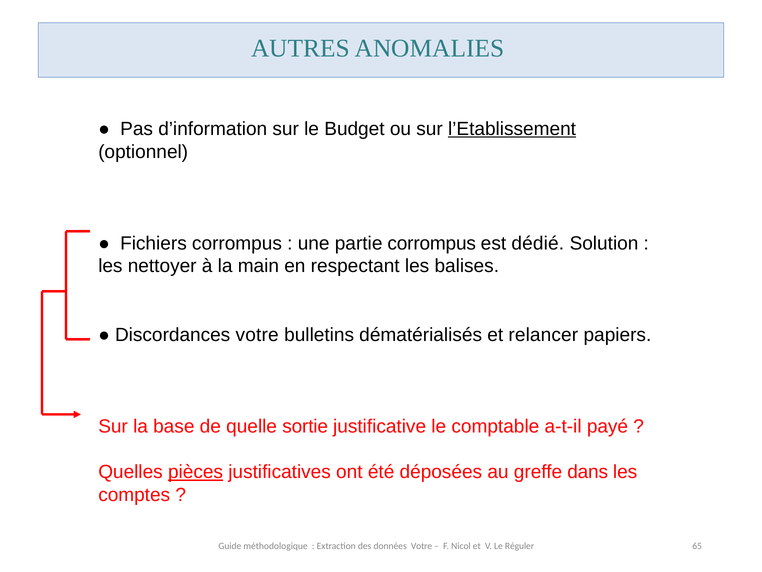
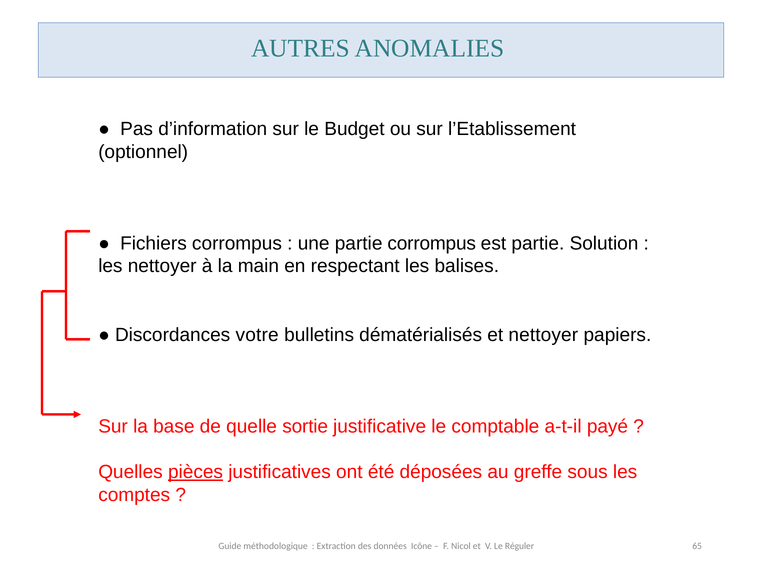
l’Etablissement underline: present -> none (512, 129)
est dédié: dédié -> partie (538, 243)
et relancer: relancer -> nettoyer (543, 335)
dans: dans -> sous (588, 472)
données Votre: Votre -> Icône (422, 545)
